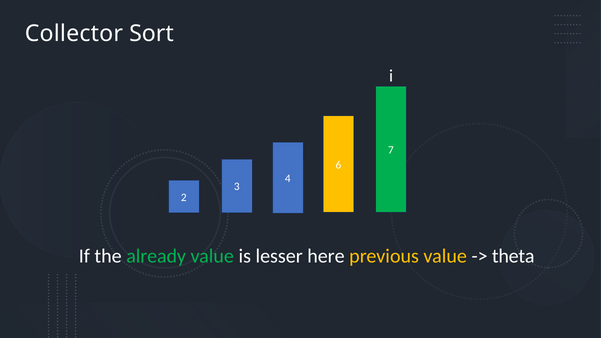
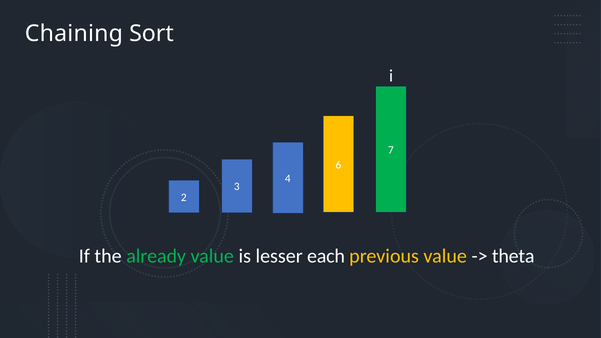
Collector: Collector -> Chaining (74, 34)
here: here -> each (326, 256)
